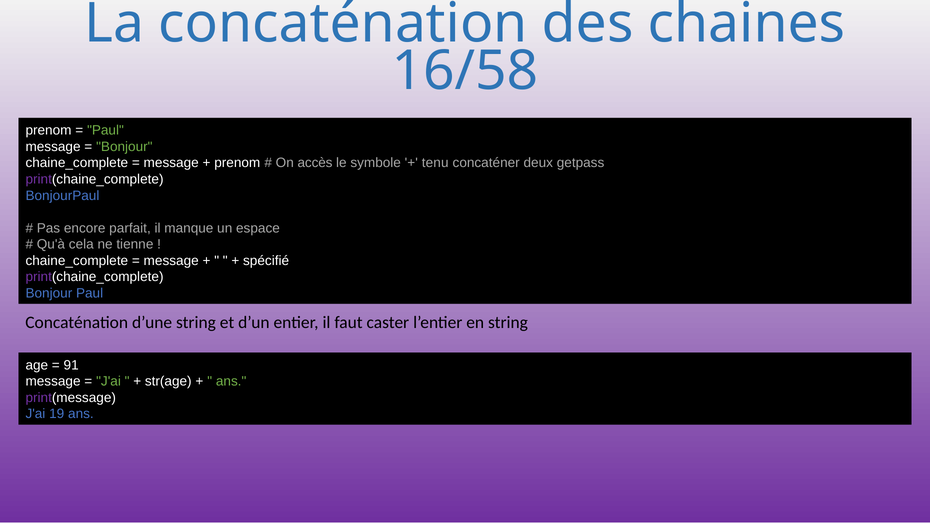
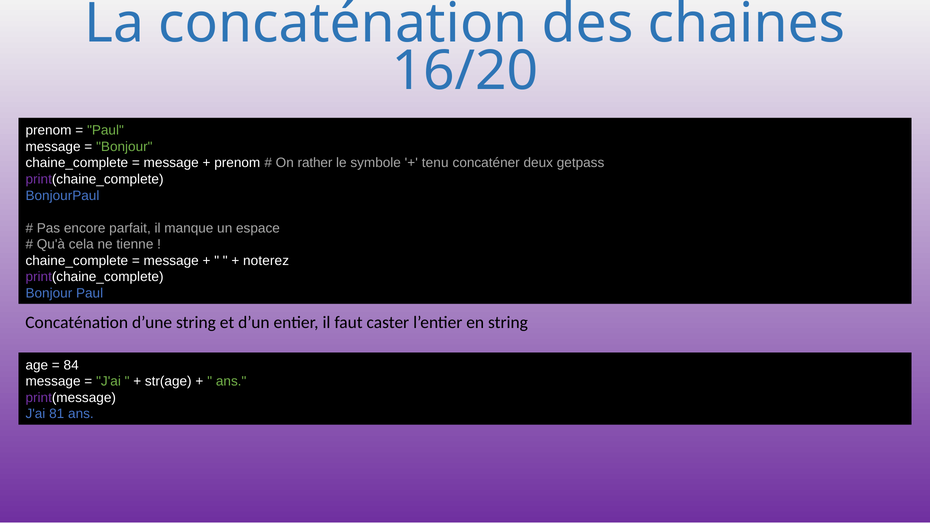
16/58: 16/58 -> 16/20 (465, 71)
accès: accès -> rather (315, 163)
spécifié: spécifié -> noterez (266, 261)
91: 91 -> 84 (71, 365)
19: 19 -> 81 (57, 414)
